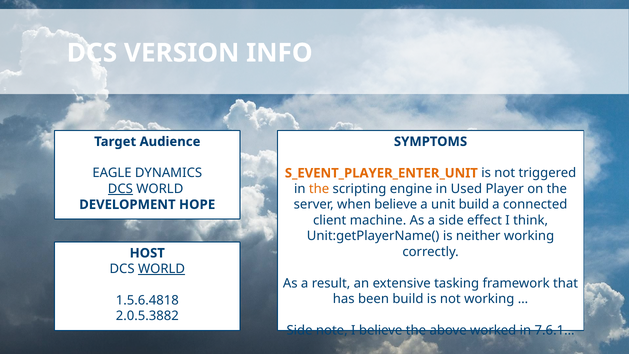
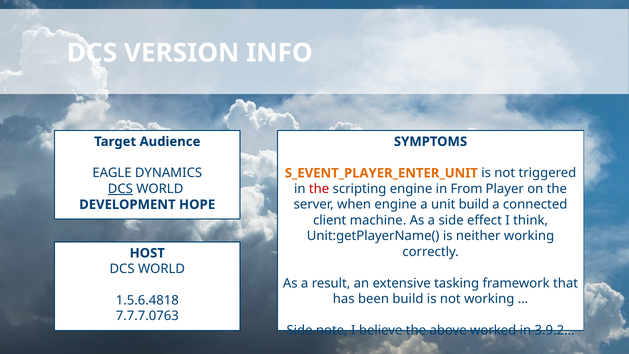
the colour: orange -> red (319, 189)
Used: Used -> From (467, 189)
when believe: believe -> engine (396, 204)
WORLD underline: present -> none (162, 269)
2.0.5.3882: 2.0.5.3882 -> 7.7.7.0763 (147, 316)
7.6.1…: 7.6.1… -> 3.9.2… (555, 330)
